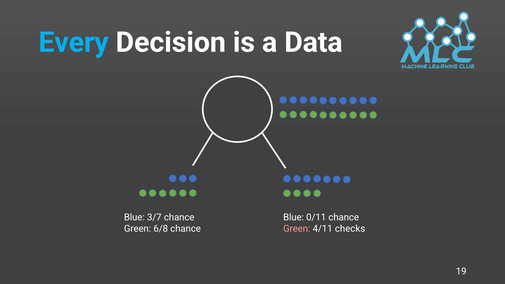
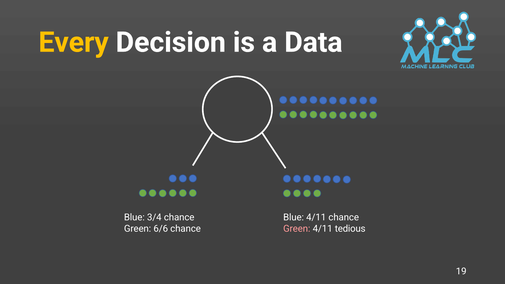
Every colour: light blue -> yellow (74, 42)
3/7: 3/7 -> 3/4 (154, 217)
Blue 0/11: 0/11 -> 4/11 (316, 217)
6/8: 6/8 -> 6/6 (161, 229)
checks: checks -> tedious (350, 229)
